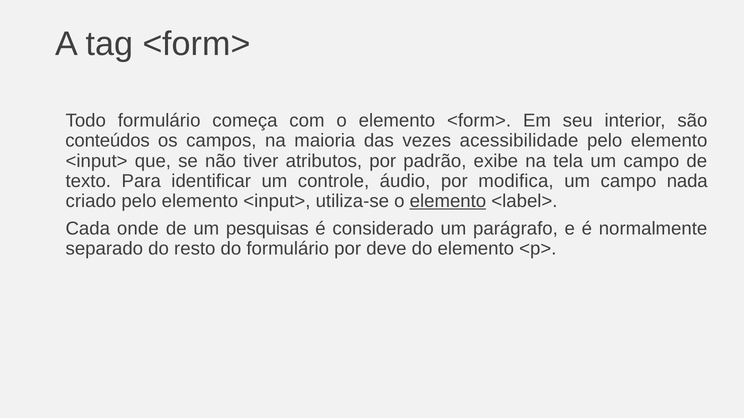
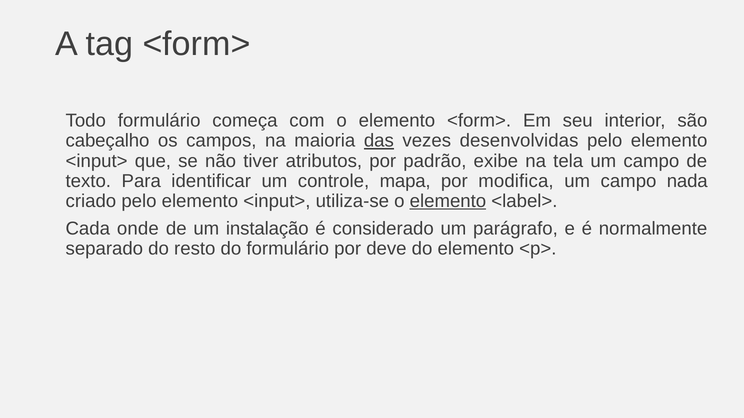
conteúdos: conteúdos -> cabeçalho (108, 141)
das underline: none -> present (379, 141)
acessibilidade: acessibilidade -> desenvolvidas (519, 141)
áudio: áudio -> mapa (405, 181)
pesquisas: pesquisas -> instalação (267, 229)
